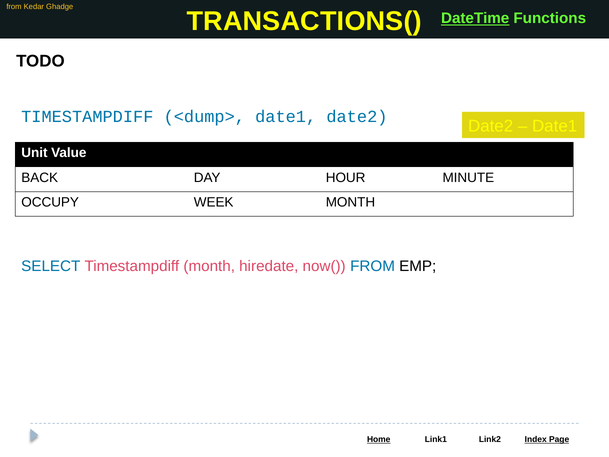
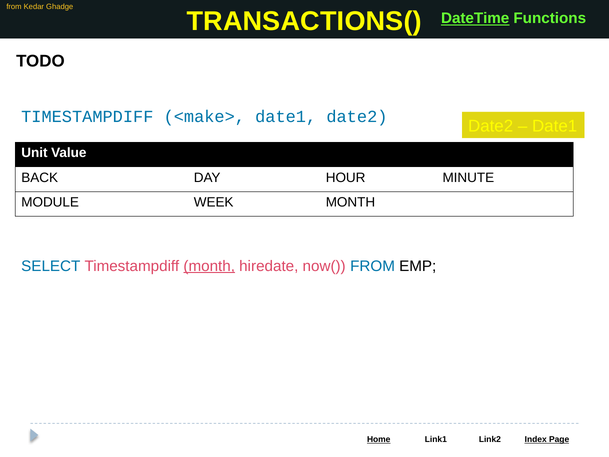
<dump>: <dump> -> <make> (204, 117)
OCCUPY: OCCUPY -> MODULE (50, 202)
month underline: none -> present (209, 266)
